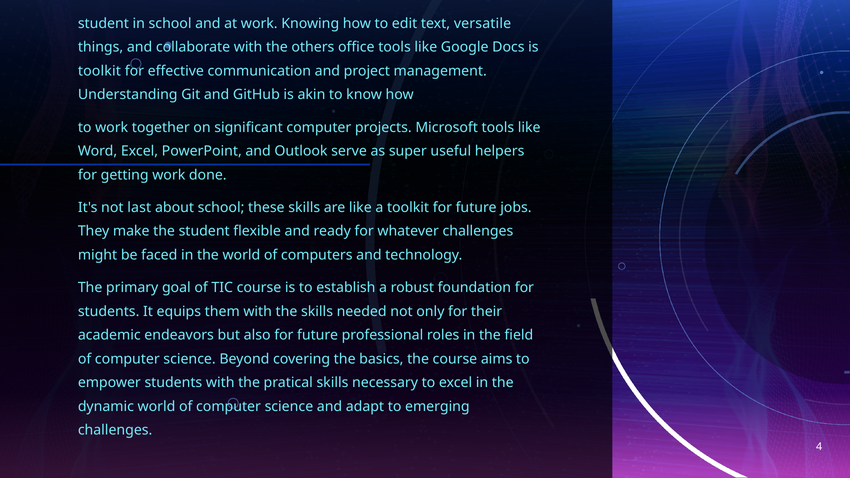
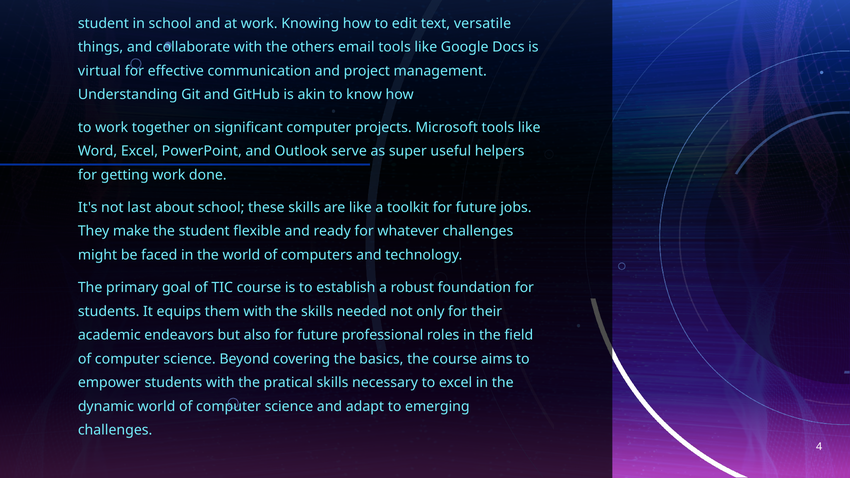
office: office -> email (356, 47)
toolkit: toolkit -> virtual (99, 71)
